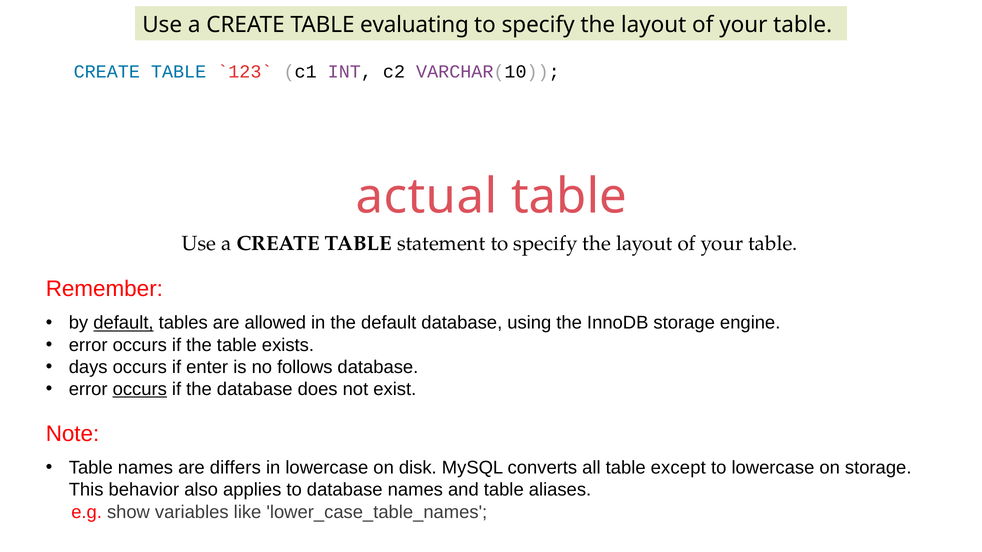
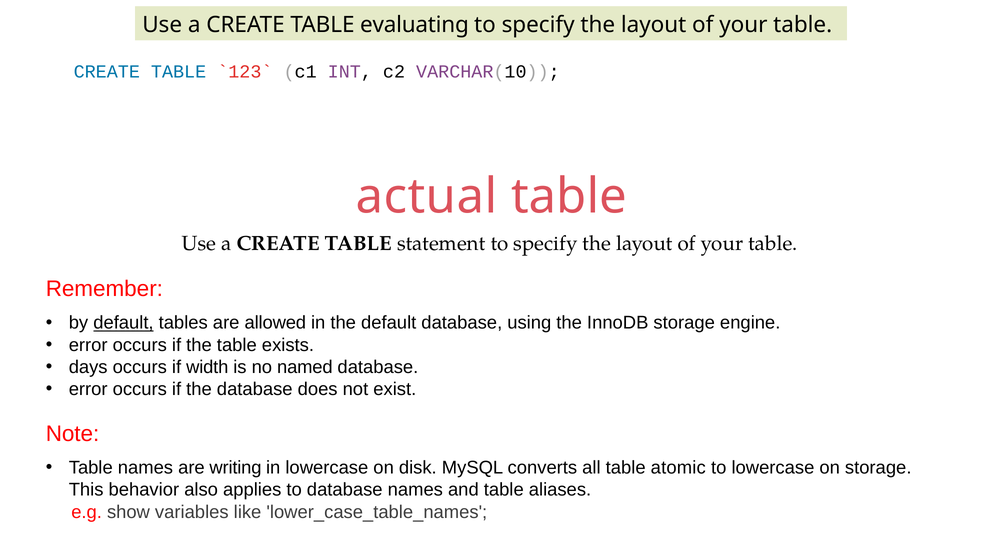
enter: enter -> width (207, 367)
follows: follows -> named (305, 367)
occurs underline: present -> none (140, 389)
differs: differs -> writing (235, 468)
except: except -> atomic (678, 468)
